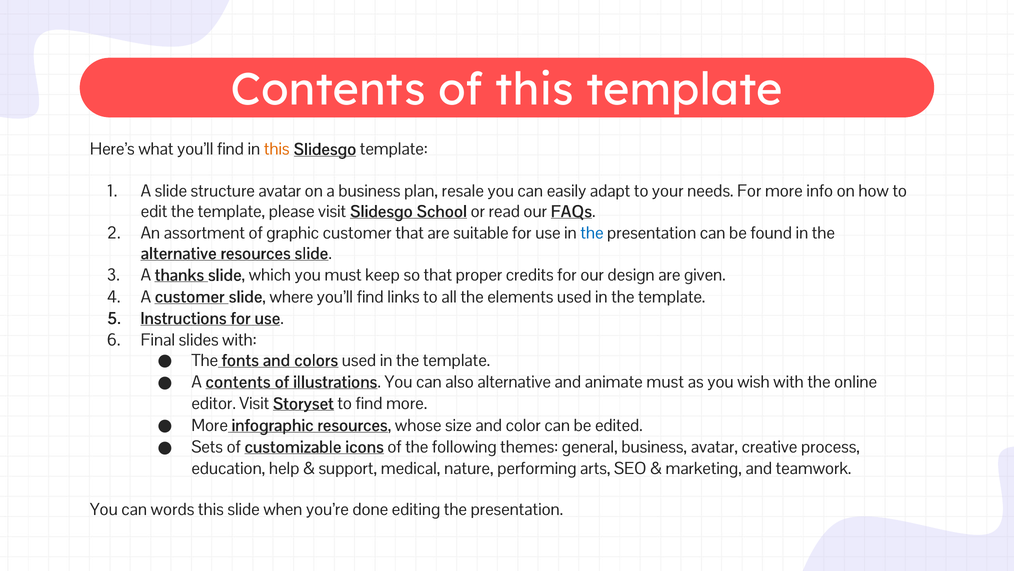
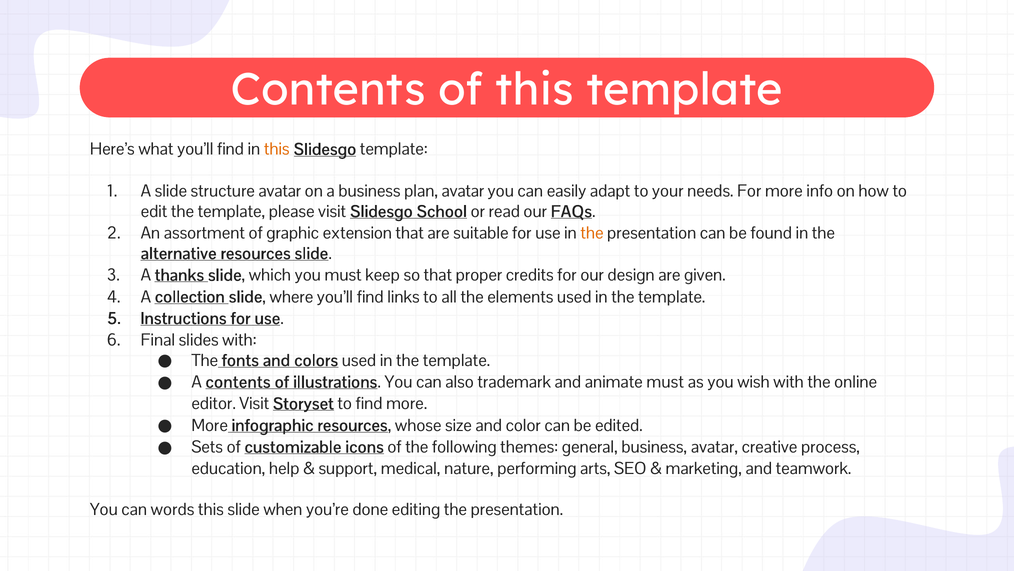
plan resale: resale -> avatar (463, 191)
graphic customer: customer -> extension (357, 233)
the colour: blue -> orange (592, 233)
A customer: customer -> collection (190, 297)
also alternative: alternative -> trademark (514, 382)
